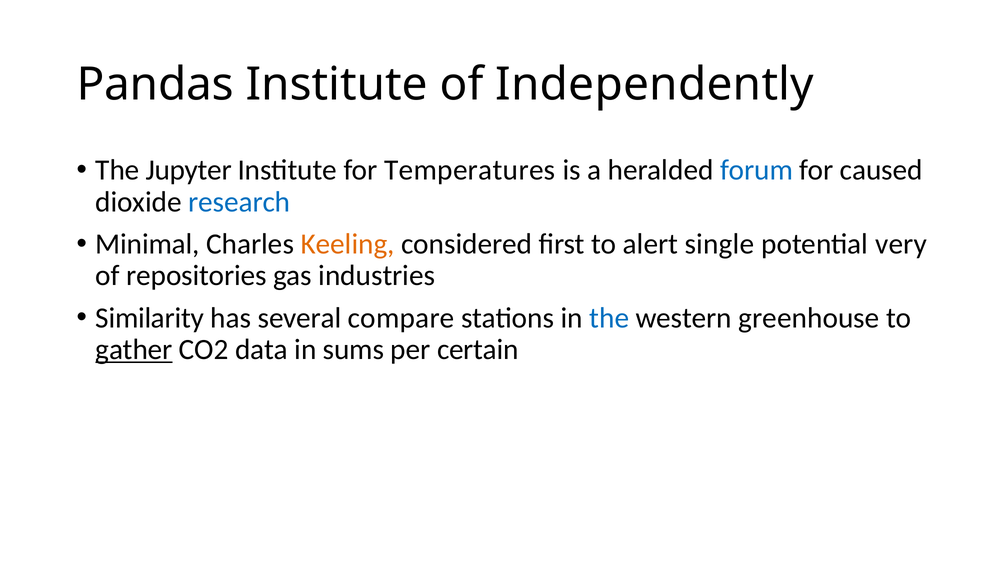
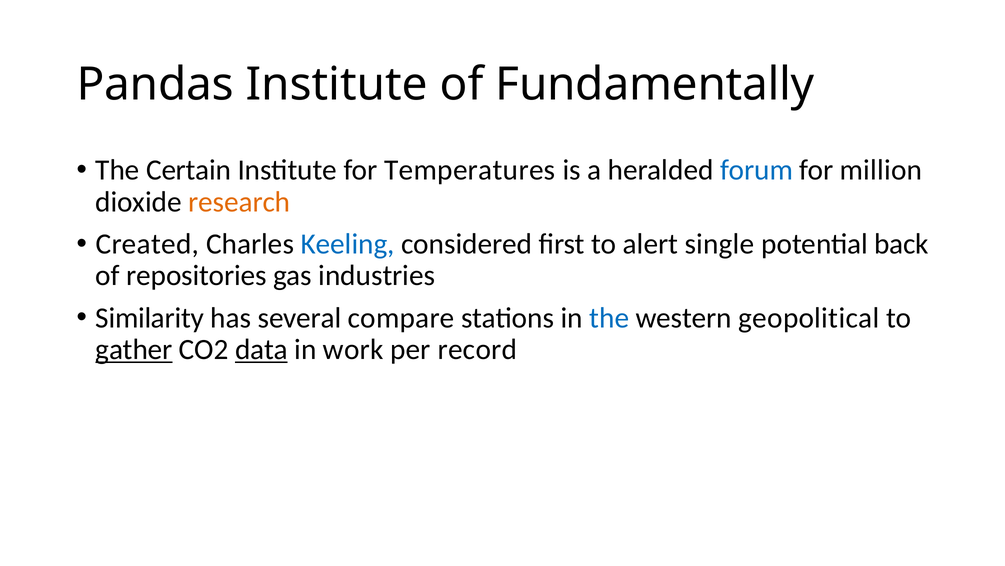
Independently: Independently -> Fundamentally (655, 84)
Jupyter: Jupyter -> Certain (189, 170)
caused: caused -> million (881, 170)
research colour: blue -> orange (239, 202)
Minimal: Minimal -> Created (147, 244)
Keeling colour: orange -> blue (348, 244)
very: very -> back (901, 244)
greenhouse: greenhouse -> geopolitical (809, 318)
data underline: none -> present (261, 349)
sums: sums -> work (353, 349)
certain: certain -> record (477, 349)
